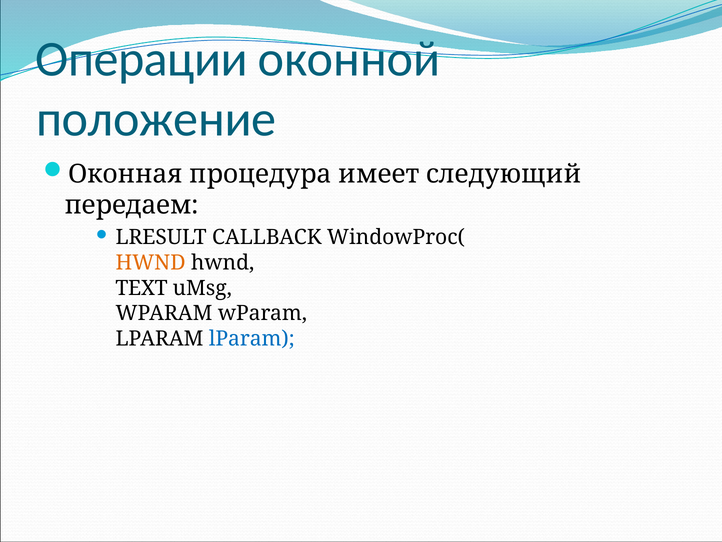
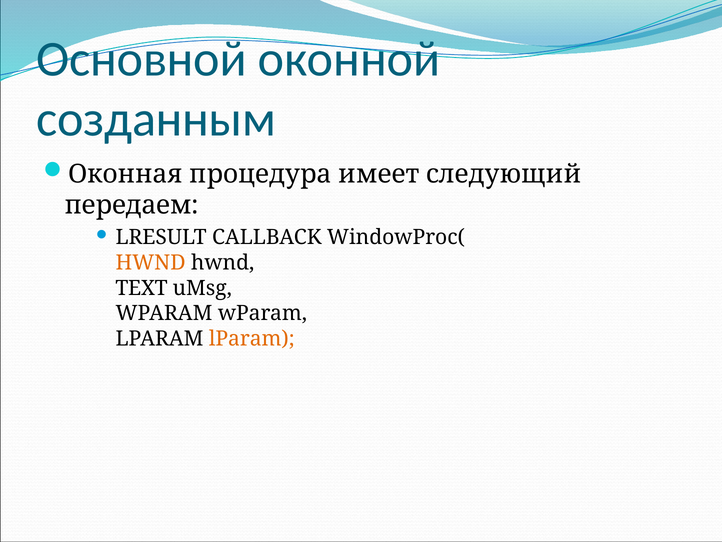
Операции: Операции -> Основной (141, 59)
положение: положение -> созданным (156, 119)
lParam colour: blue -> orange (252, 338)
